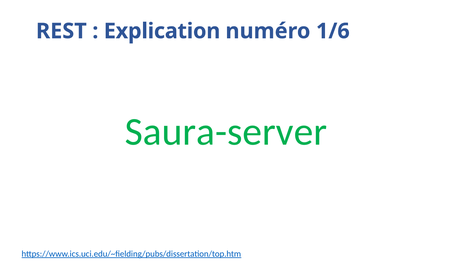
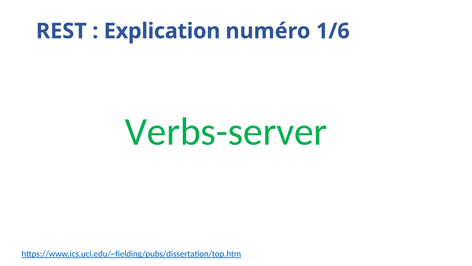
Saura-server: Saura-server -> Verbs-server (226, 132)
